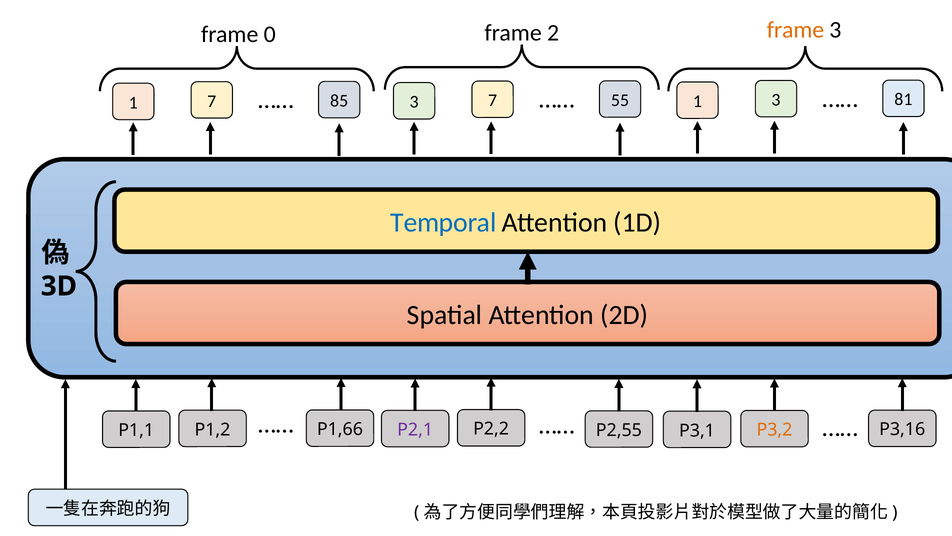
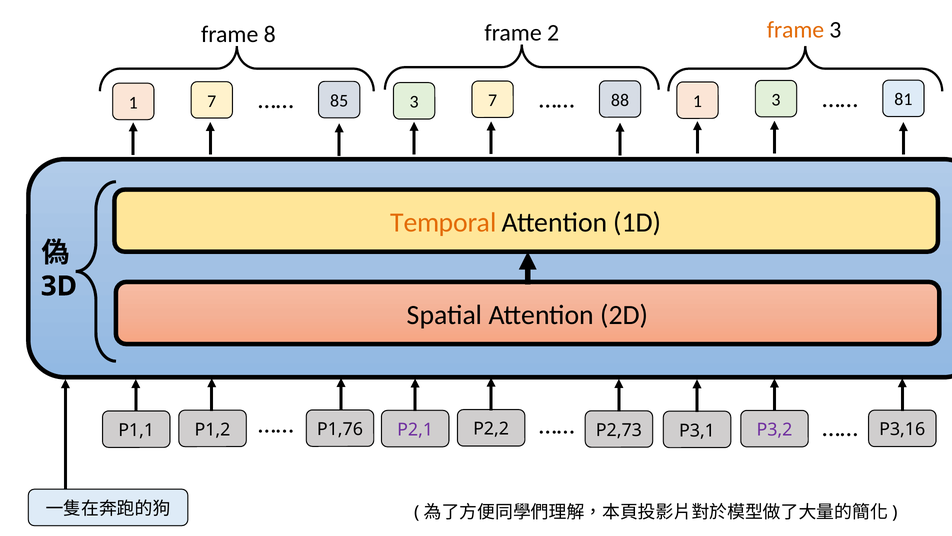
0: 0 -> 8 (270, 34)
55: 55 -> 88 (620, 100)
Temporal colour: blue -> orange (443, 222)
P1,66: P1,66 -> P1,76 (340, 429)
P2,55: P2,55 -> P2,73 (619, 430)
P3,2 colour: orange -> purple (774, 429)
